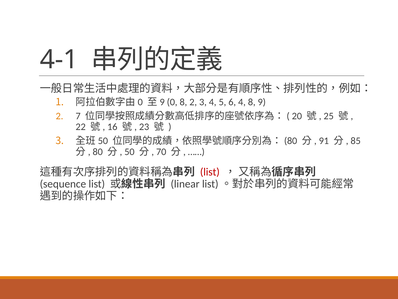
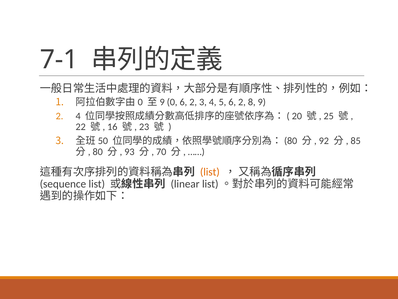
4-1: 4-1 -> 7-1 (59, 59)
0 8: 8 -> 6 (183, 102)
5 6 4: 4 -> 2 (242, 102)
2 7: 7 -> 4 (78, 116)
91: 91 -> 92 (324, 141)
50: 50 -> 93 (129, 151)
list colour: red -> orange (210, 172)
